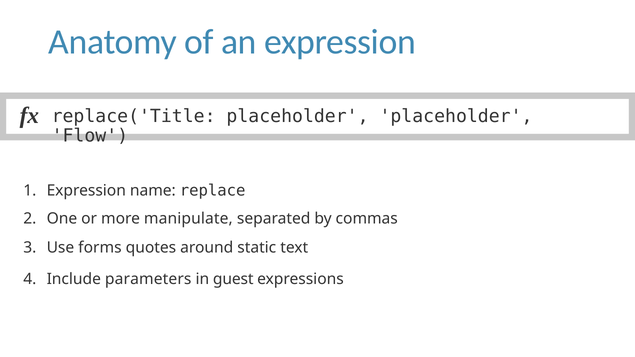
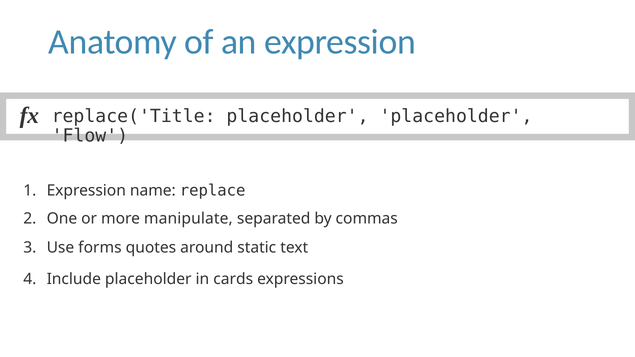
Include parameters: parameters -> placeholder (148, 279)
guest: guest -> cards (233, 279)
